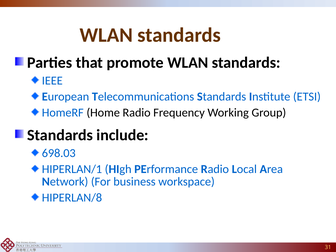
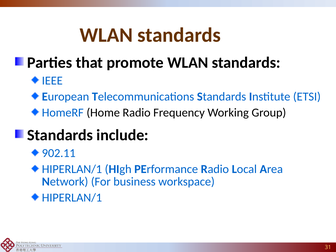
698.03: 698.03 -> 902.11 (59, 153)
HIPERLAN/8: HIPERLAN/8 -> HIPERLAN/1 (72, 198)
